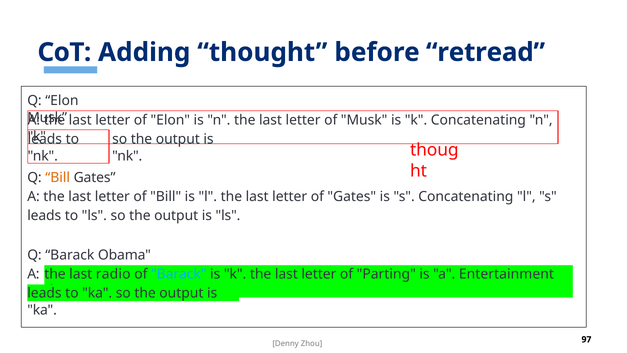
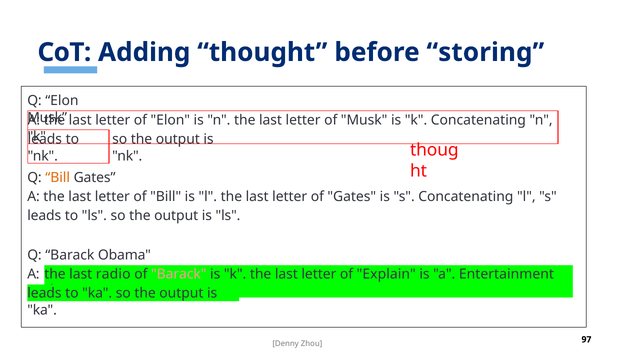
retread: retread -> storing (485, 52)
Barack colour: light blue -> pink (179, 274)
Parting: Parting -> Explain (386, 274)
